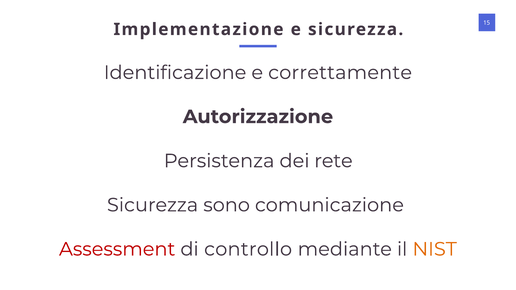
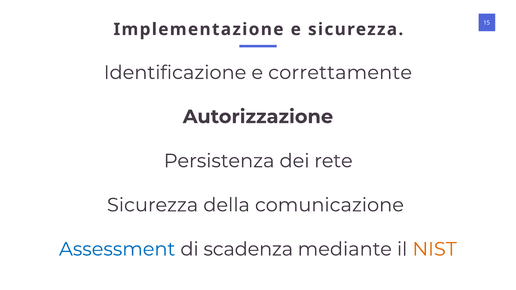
sono: sono -> della (227, 205)
Assessment colour: red -> blue (117, 249)
controllo: controllo -> scadenza (248, 249)
